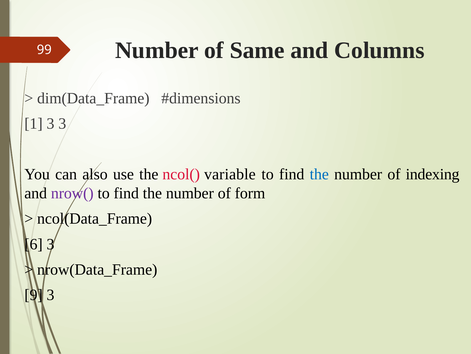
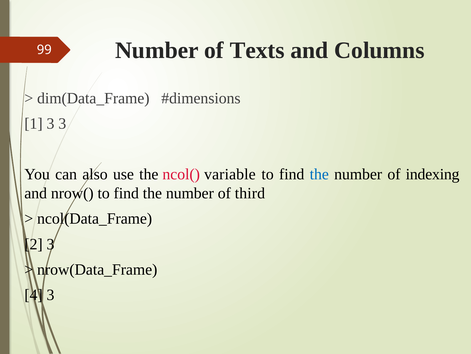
Same: Same -> Texts (257, 50)
nrow( colour: purple -> black (72, 193)
form: form -> third (250, 193)
6: 6 -> 2 (34, 244)
9: 9 -> 4 (34, 294)
